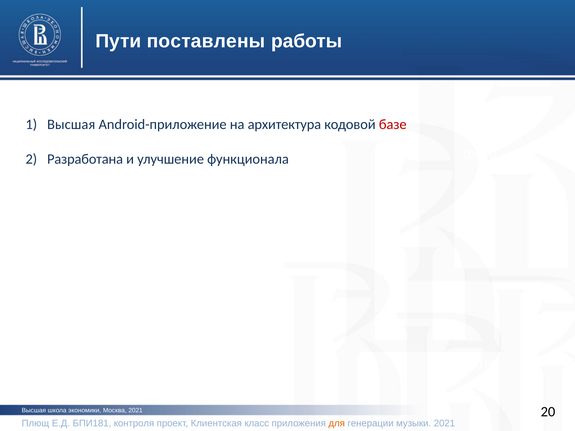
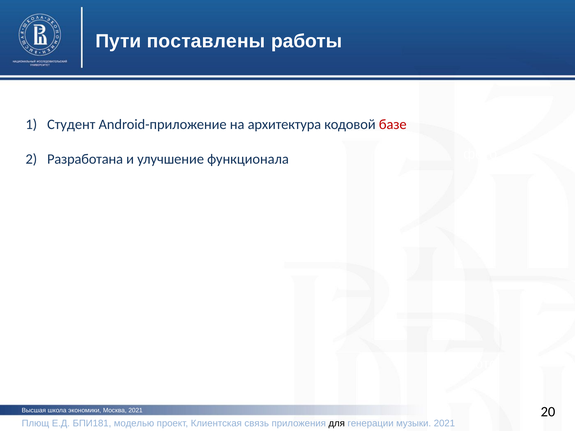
Высшая: Высшая -> Студент (71, 125)
контроля: контроля -> моделью (134, 424)
класс: класс -> связь (257, 424)
для colour: orange -> black (337, 424)
